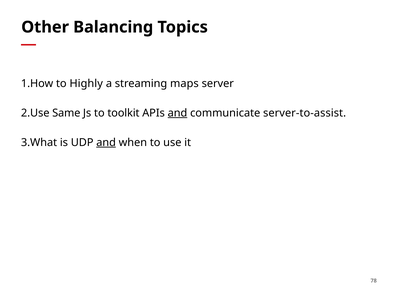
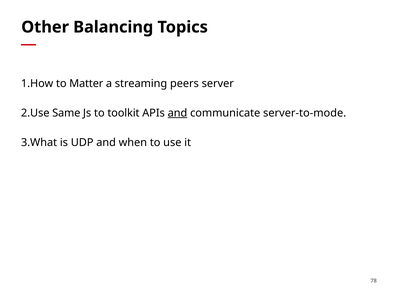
Highly: Highly -> Matter (86, 83)
maps: maps -> peers (184, 83)
server-to-assist: server-to-assist -> server-to-mode (305, 113)
and underline: present -> none (106, 142)
